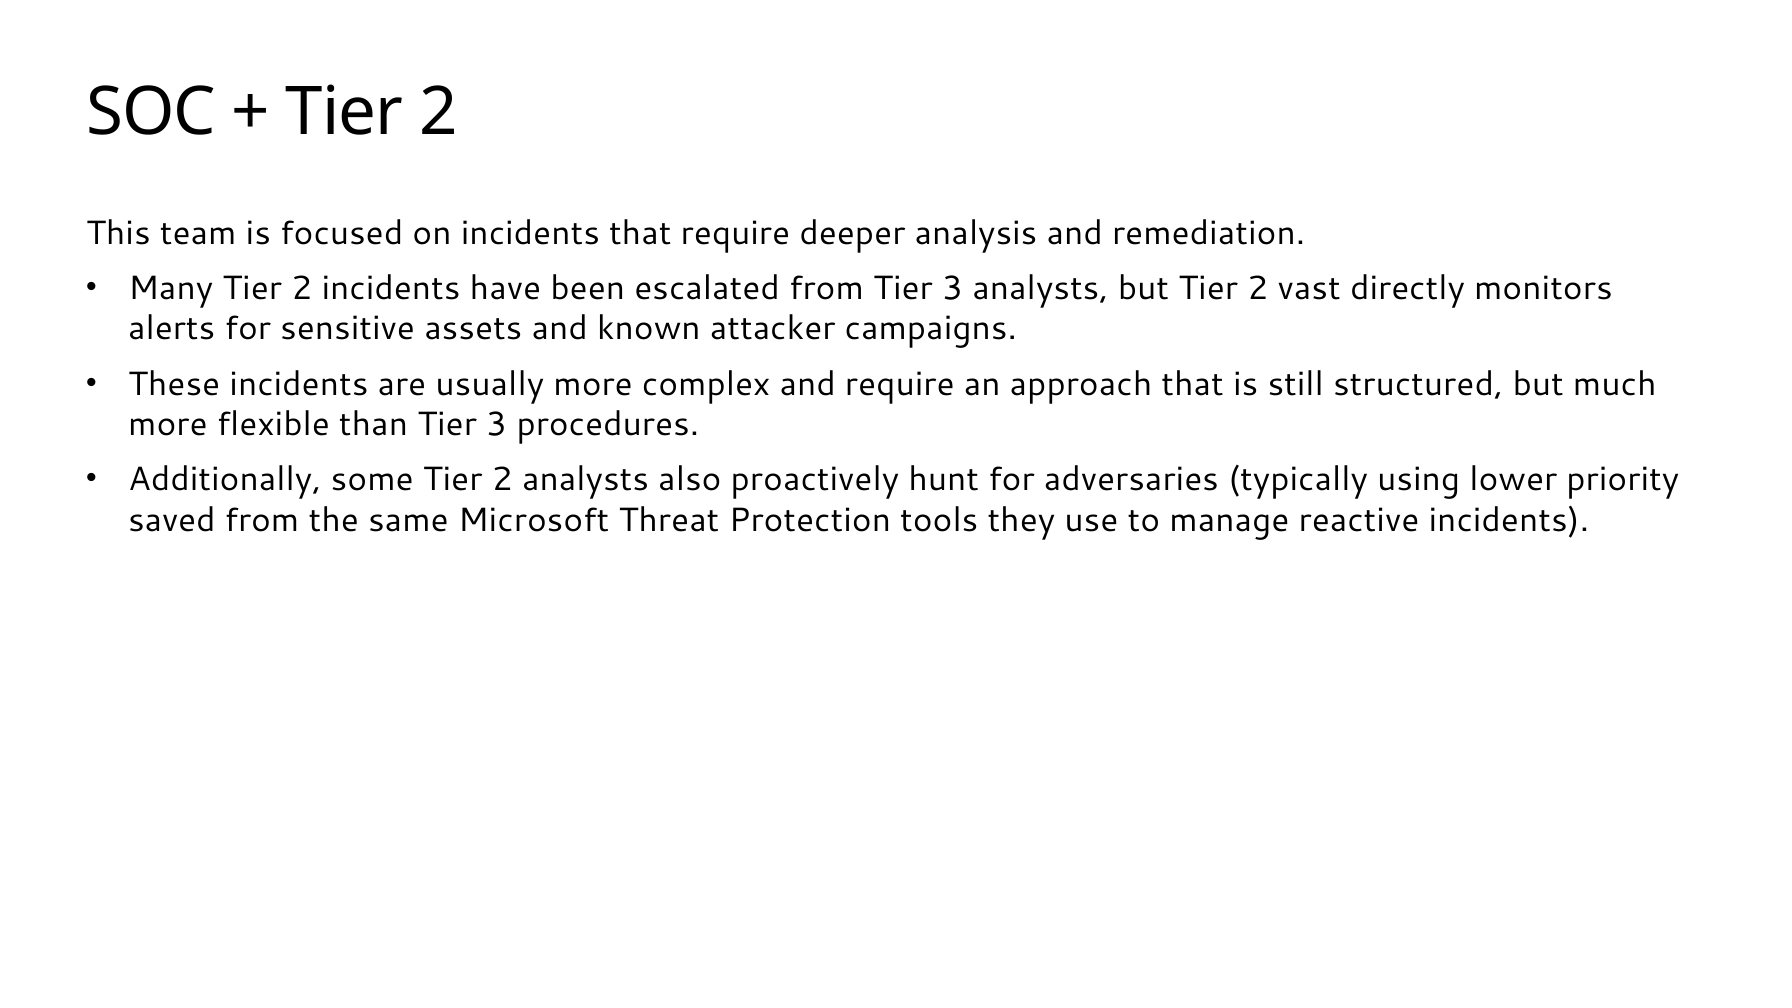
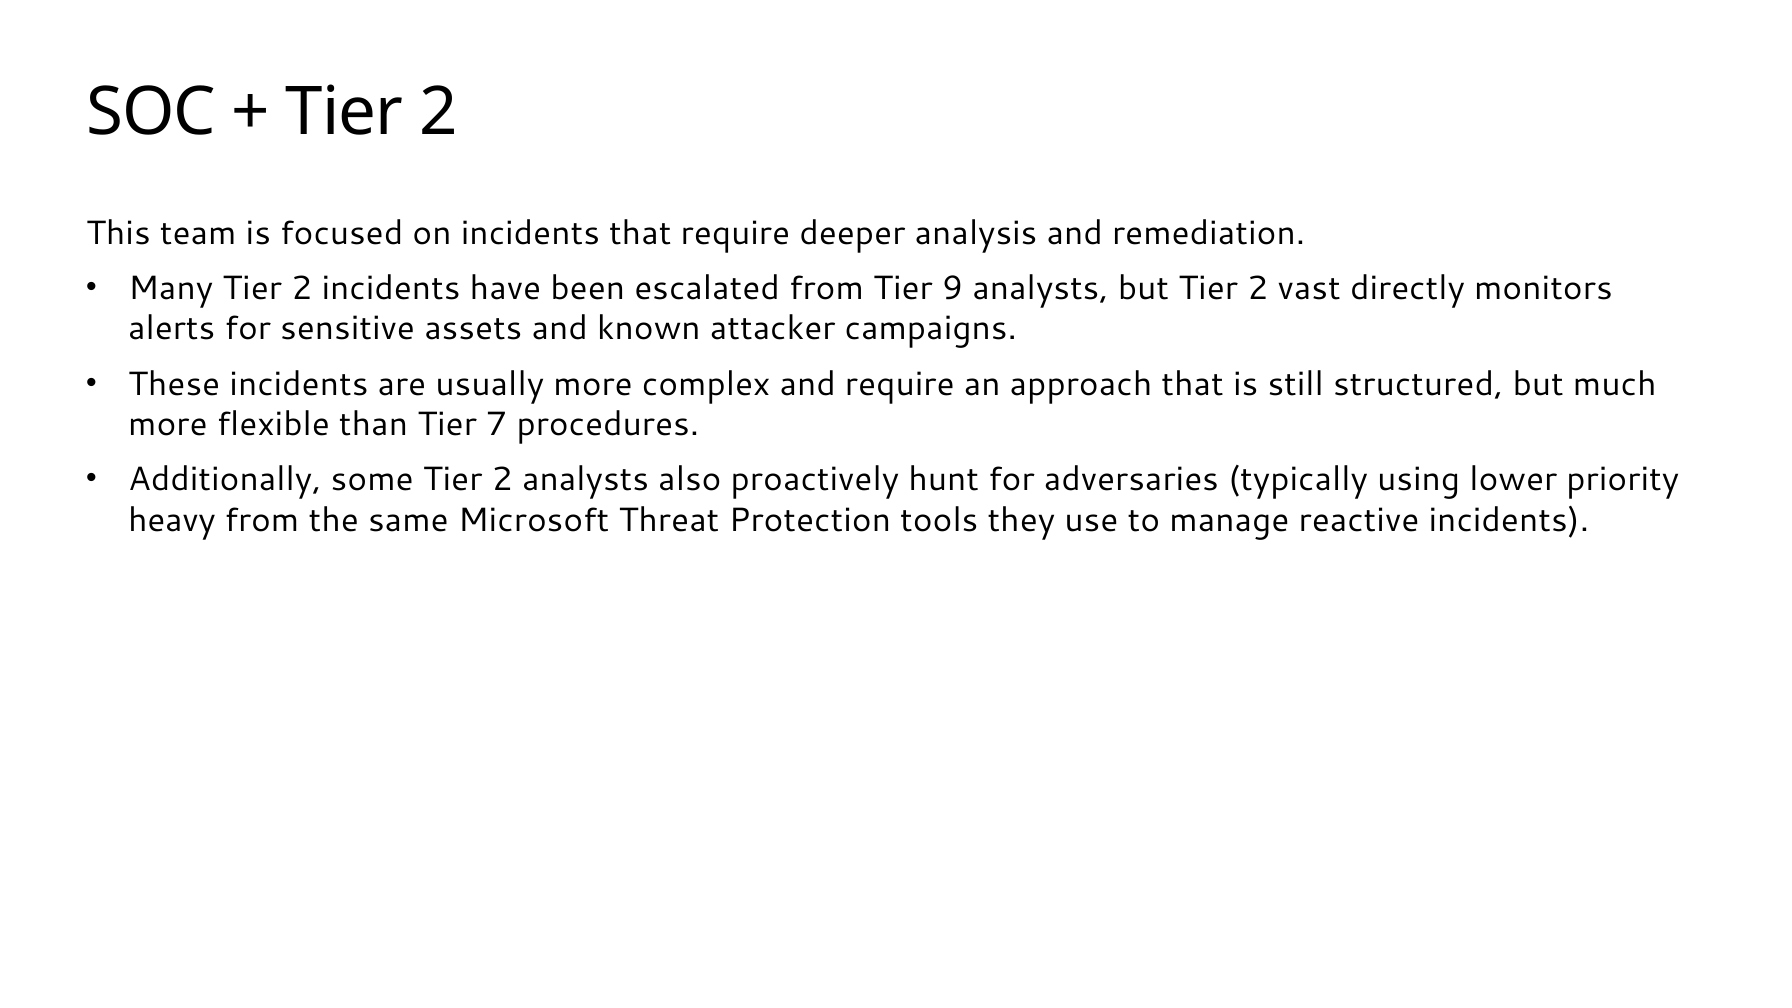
from Tier 3: 3 -> 9 (952, 289)
than Tier 3: 3 -> 7 (497, 424)
saved: saved -> heavy (172, 520)
